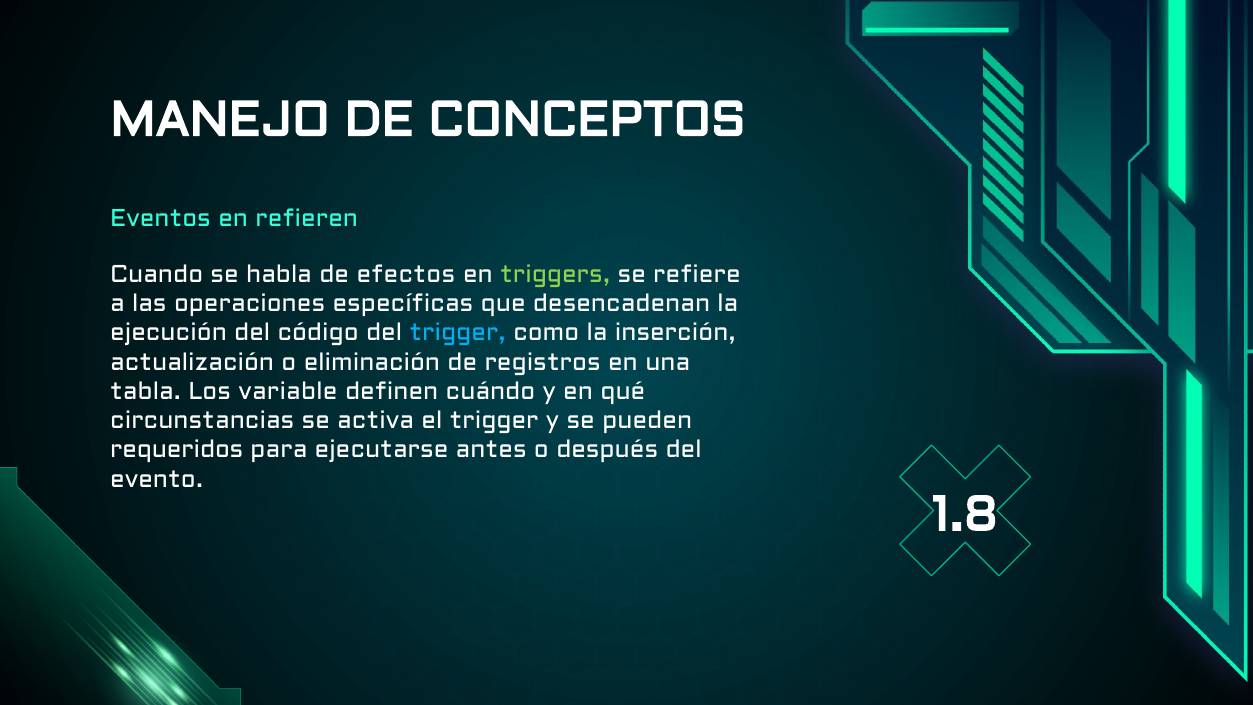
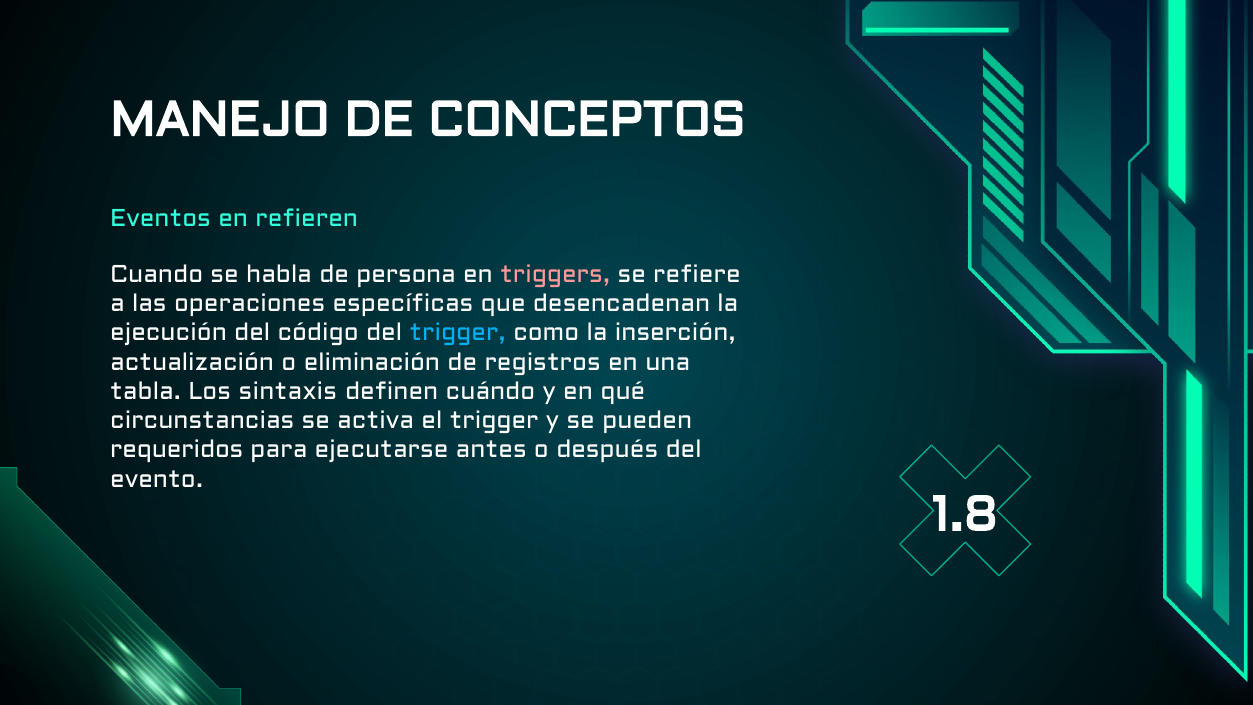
efectos: efectos -> persona (406, 274)
triggers colour: light green -> pink (555, 274)
variable: variable -> sintaxis (288, 391)
